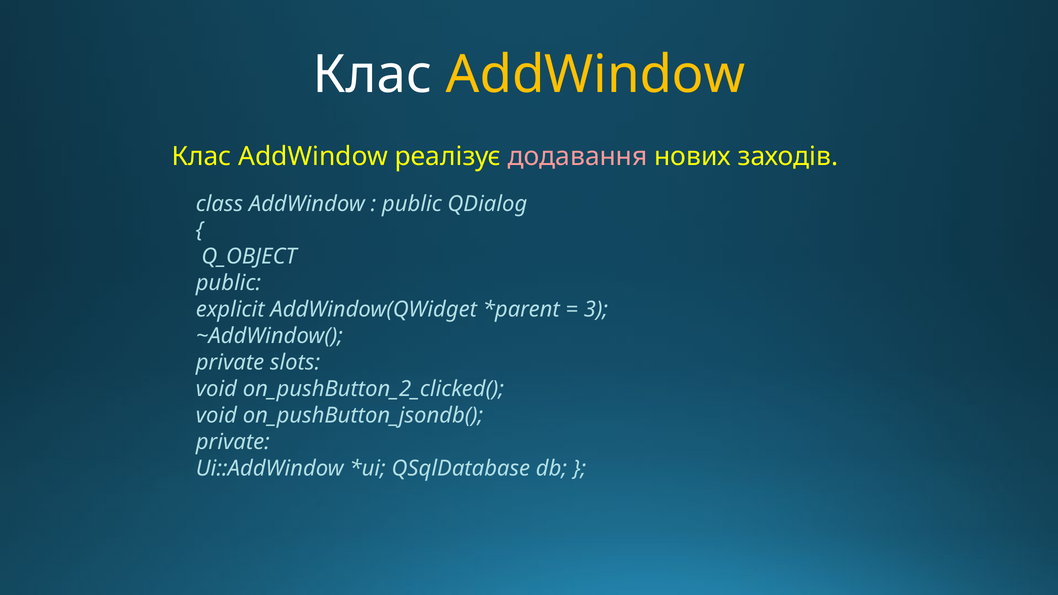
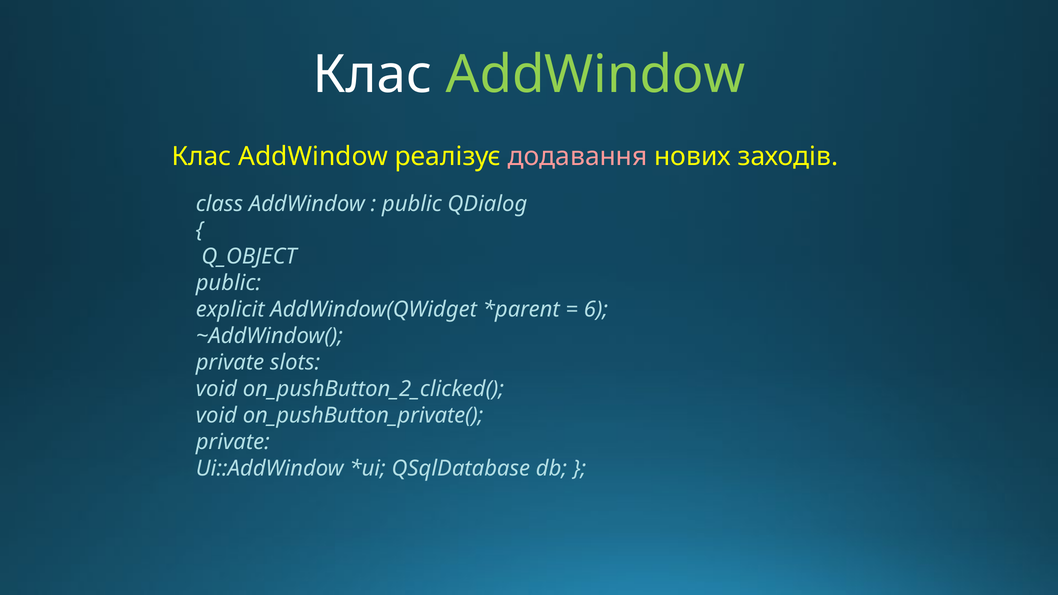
AddWindow colour: yellow -> light green (596, 75)
3: 3 -> 6 (596, 310)
on_pushButton_jsondb(: on_pushButton_jsondb( -> on_pushButton_private( (363, 415)
